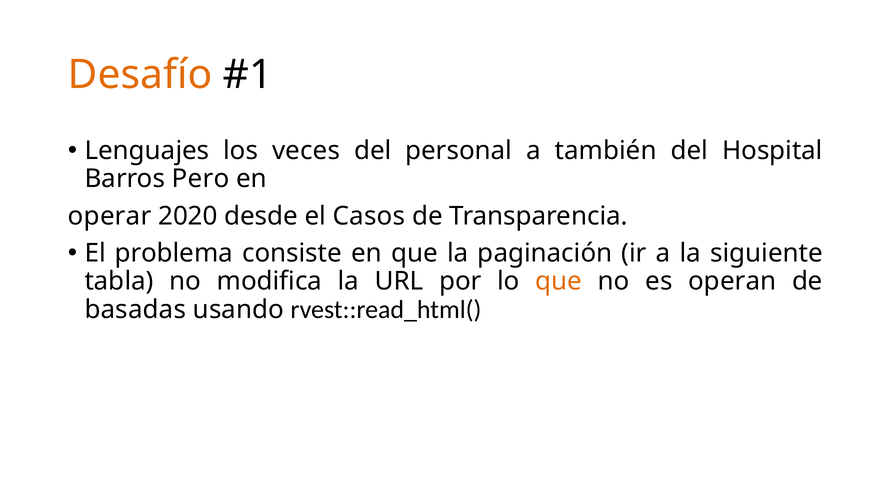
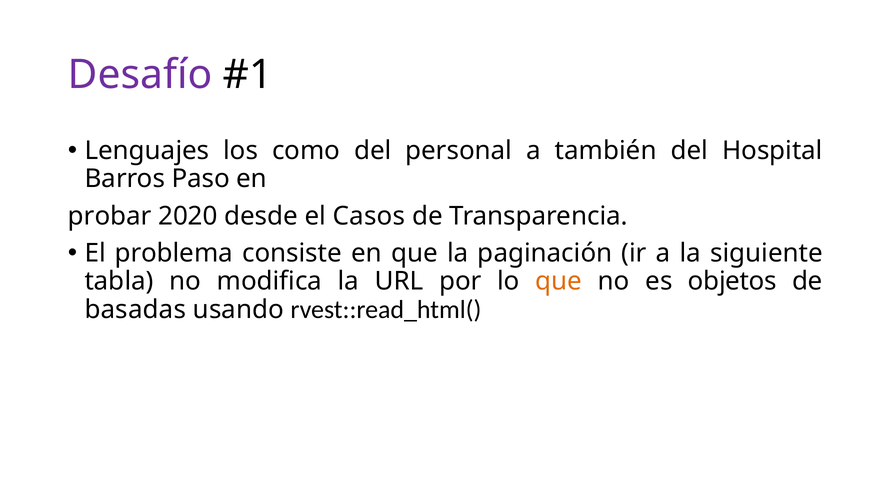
Desafío colour: orange -> purple (140, 75)
veces: veces -> como (306, 151)
Pero: Pero -> Paso (201, 179)
operar: operar -> probar (110, 216)
operan: operan -> objetos (732, 282)
